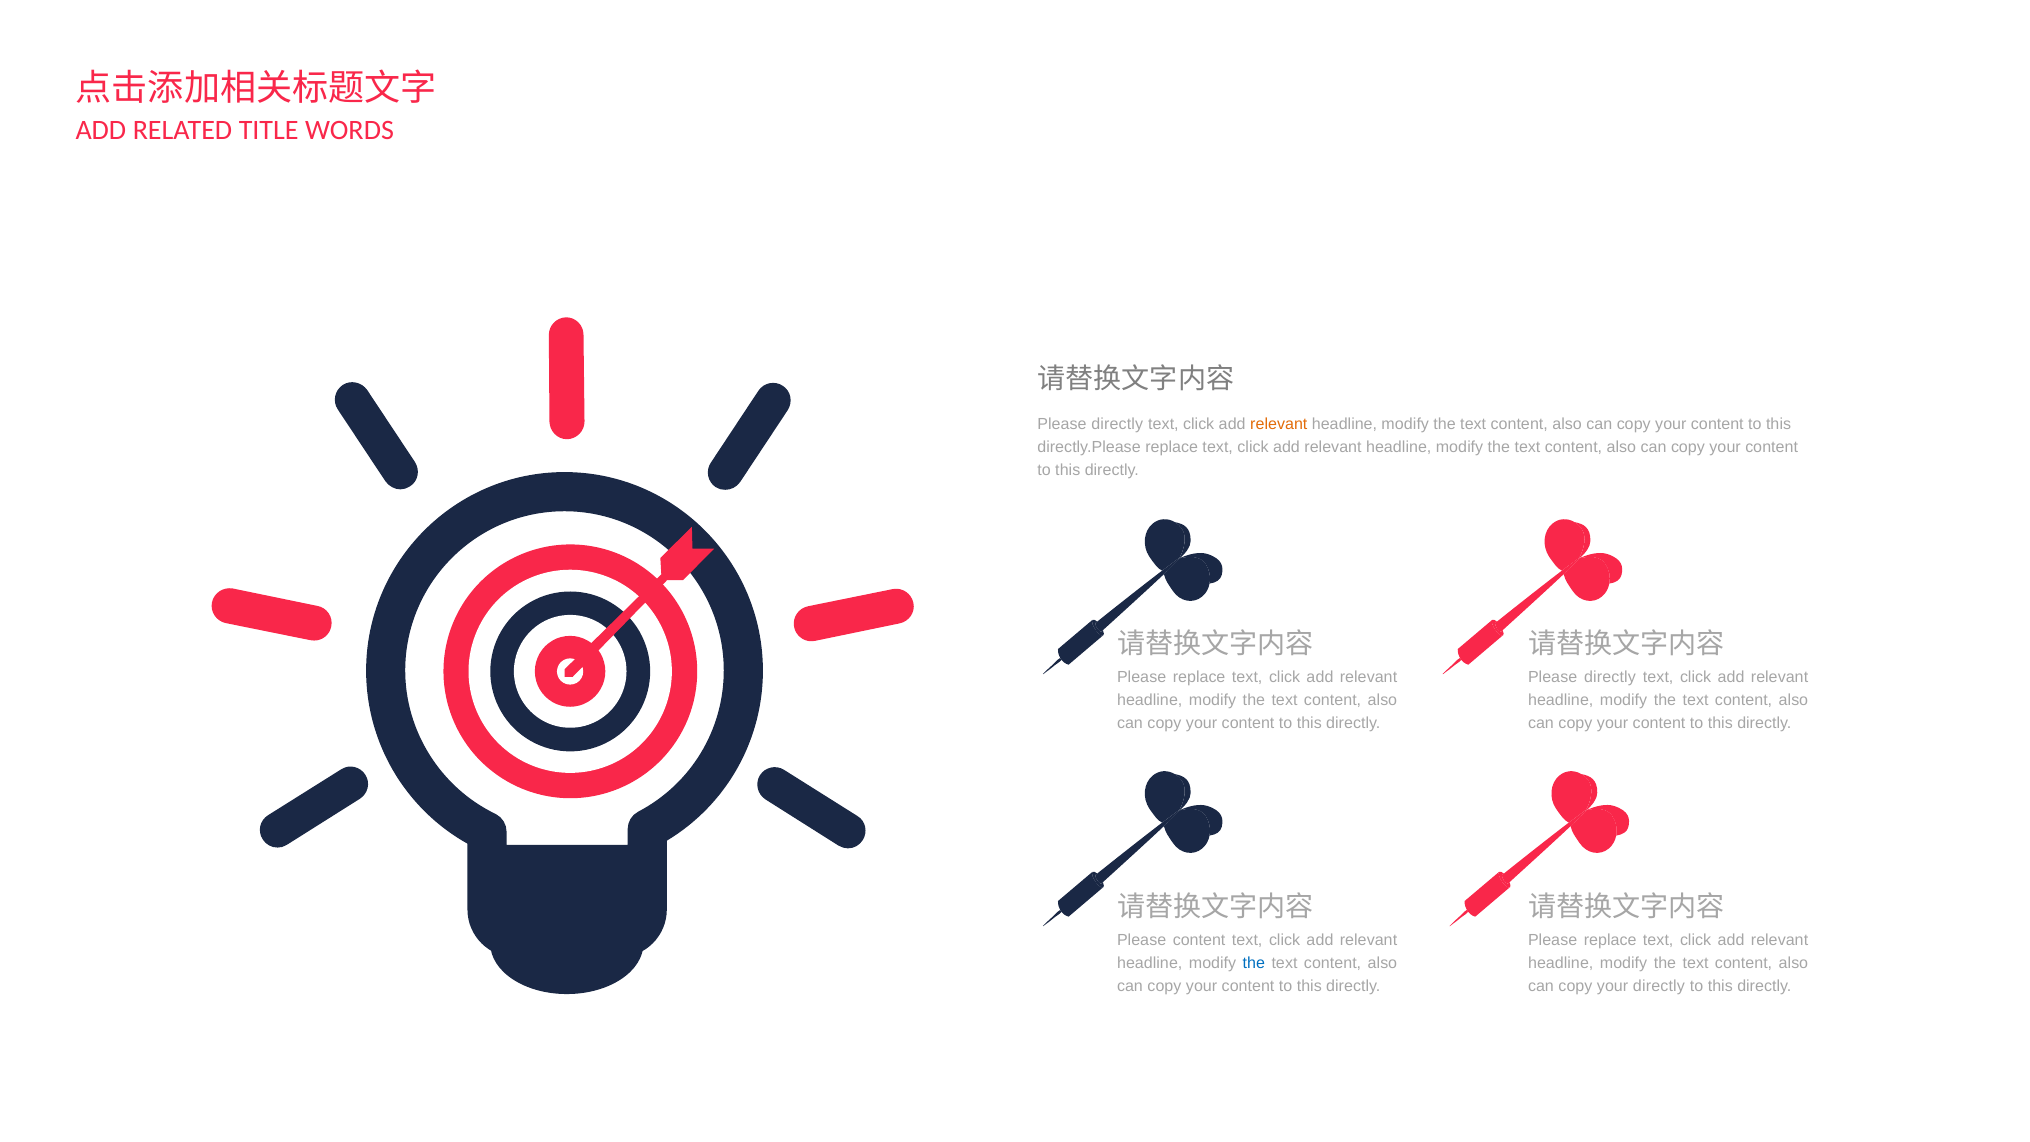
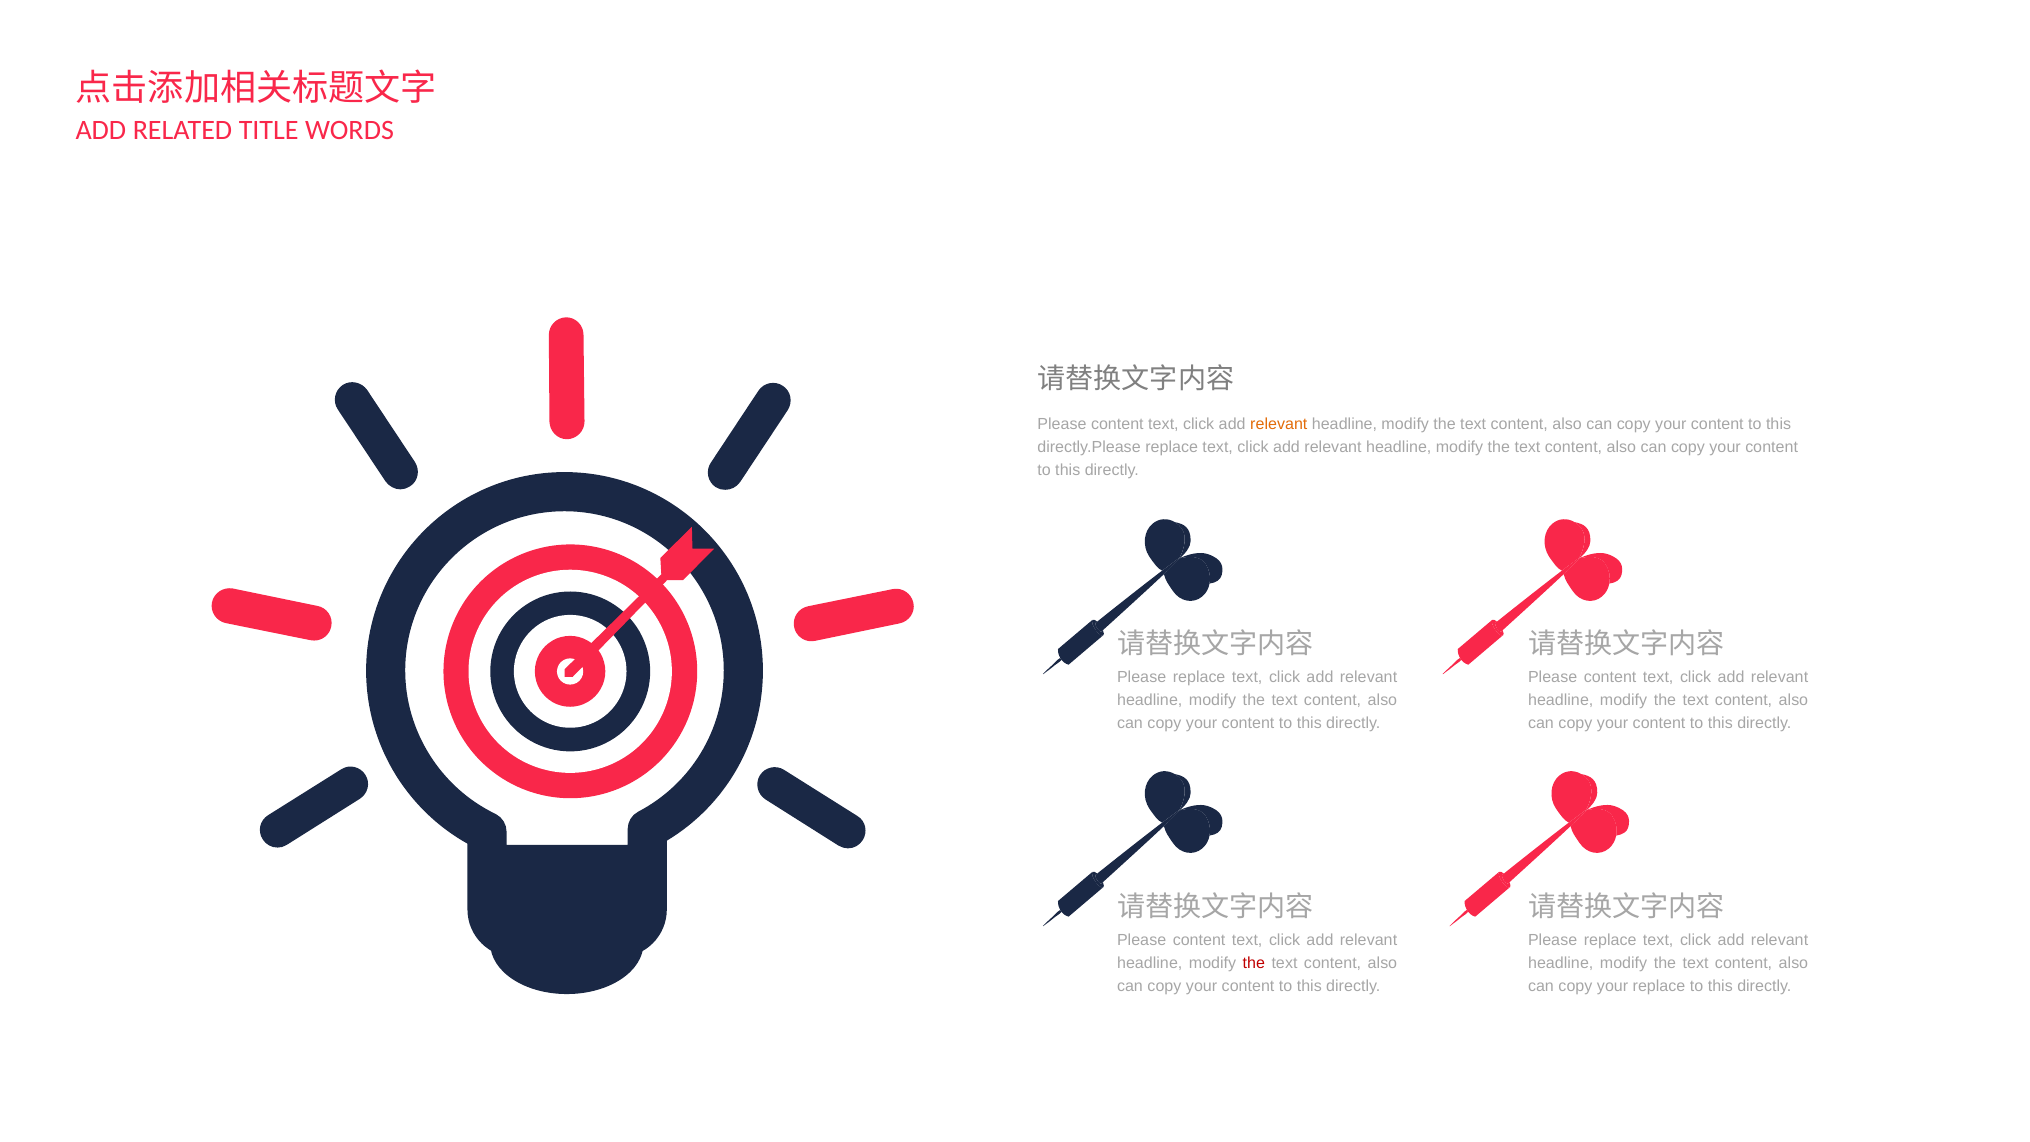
directly: directly -> content (1117, 424)
directly: directly -> content (1610, 677)
the colour: blue -> red (1254, 963)
your directly: directly -> replace (1659, 986)
